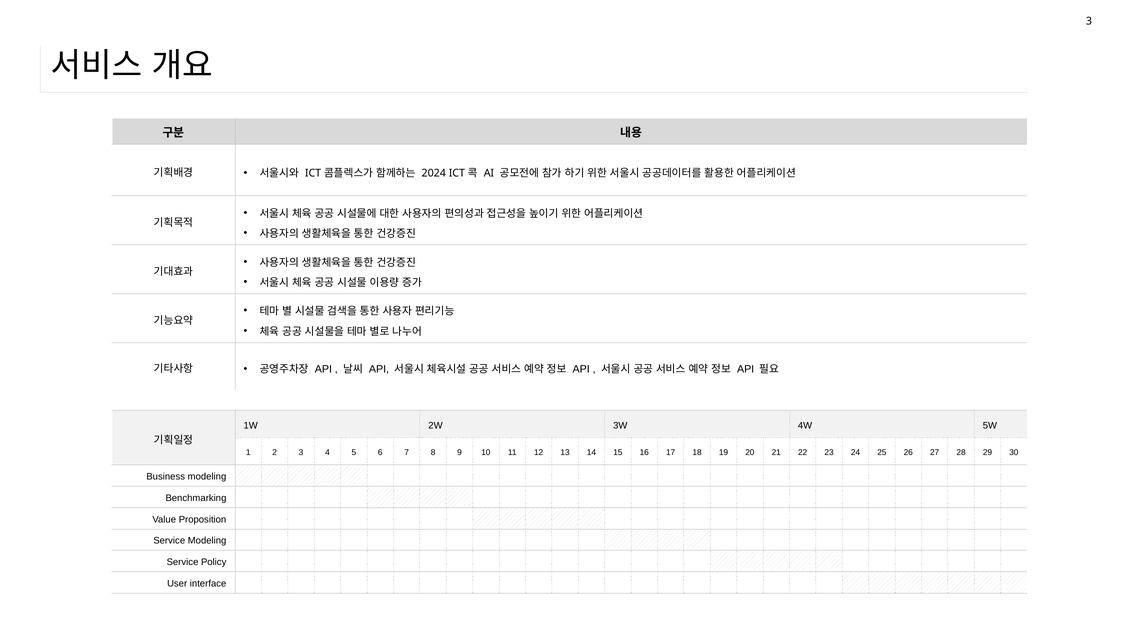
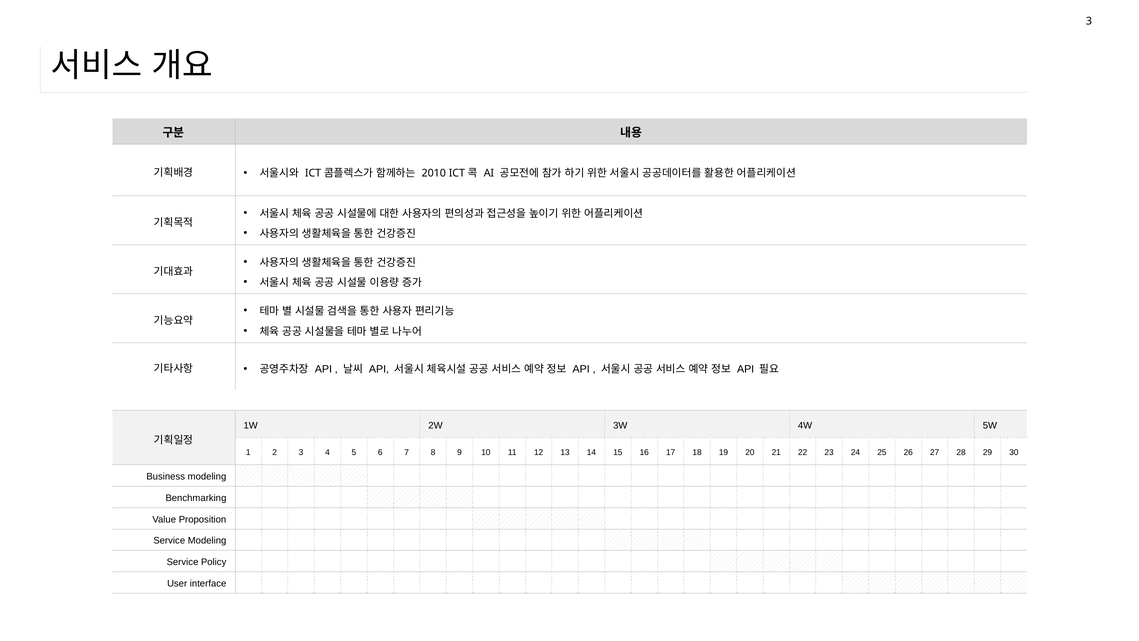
2024: 2024 -> 2010 (434, 173)
